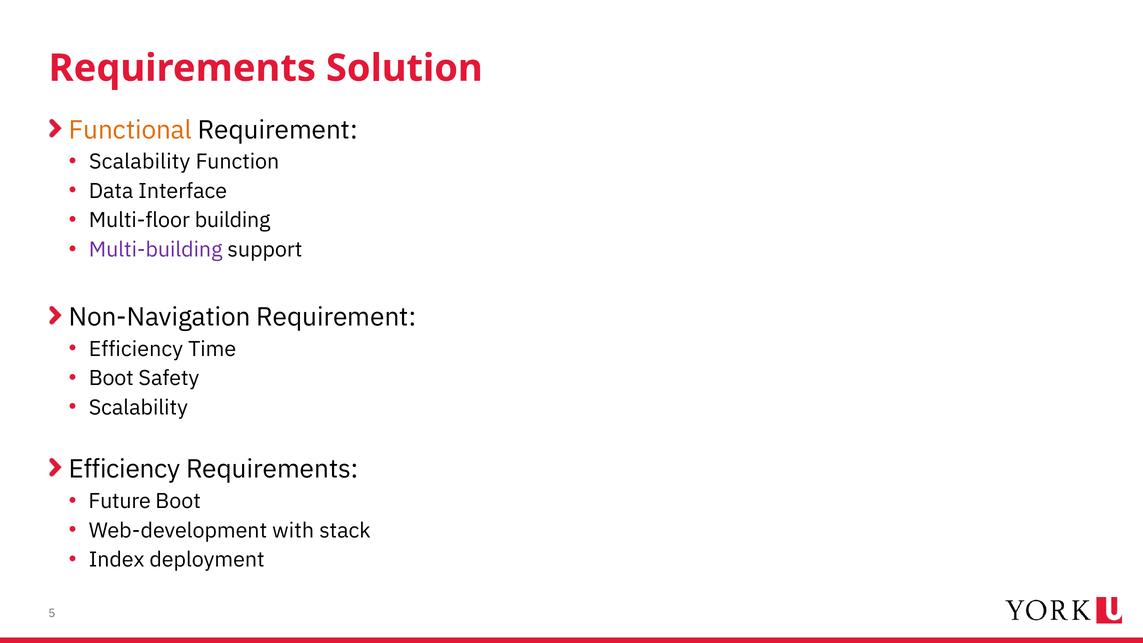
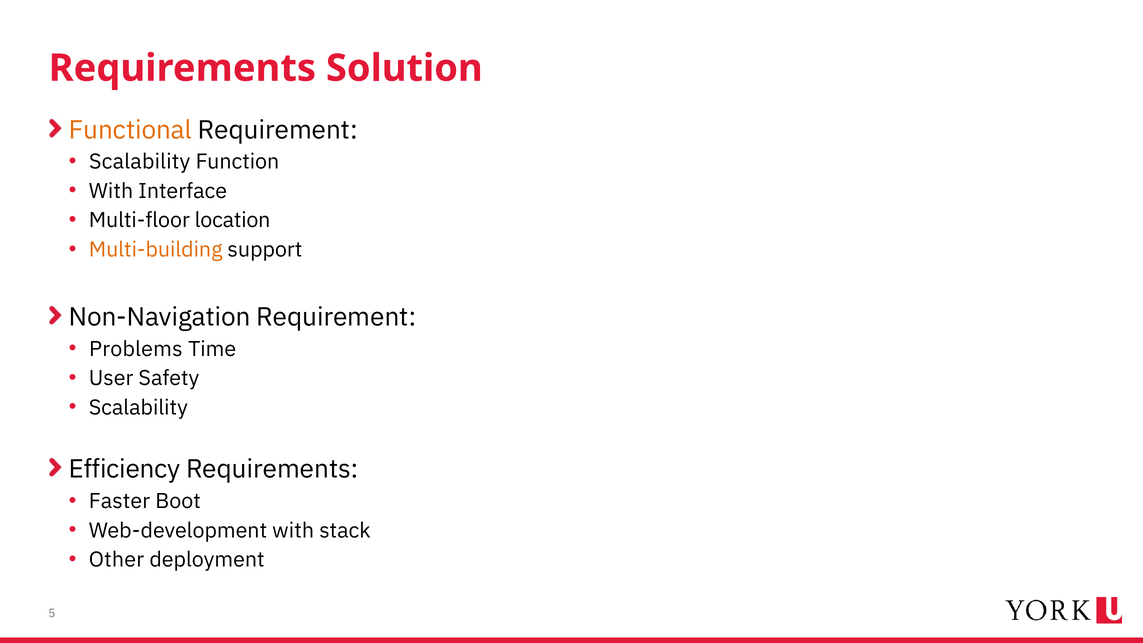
Data: Data -> With (111, 191)
building: building -> location (233, 220)
Multi-building colour: purple -> orange (156, 250)
Efficiency: Efficiency -> Problems (136, 349)
Boot: Boot -> User (111, 378)
Future: Future -> Faster (119, 501)
Index: Index -> Other (116, 560)
